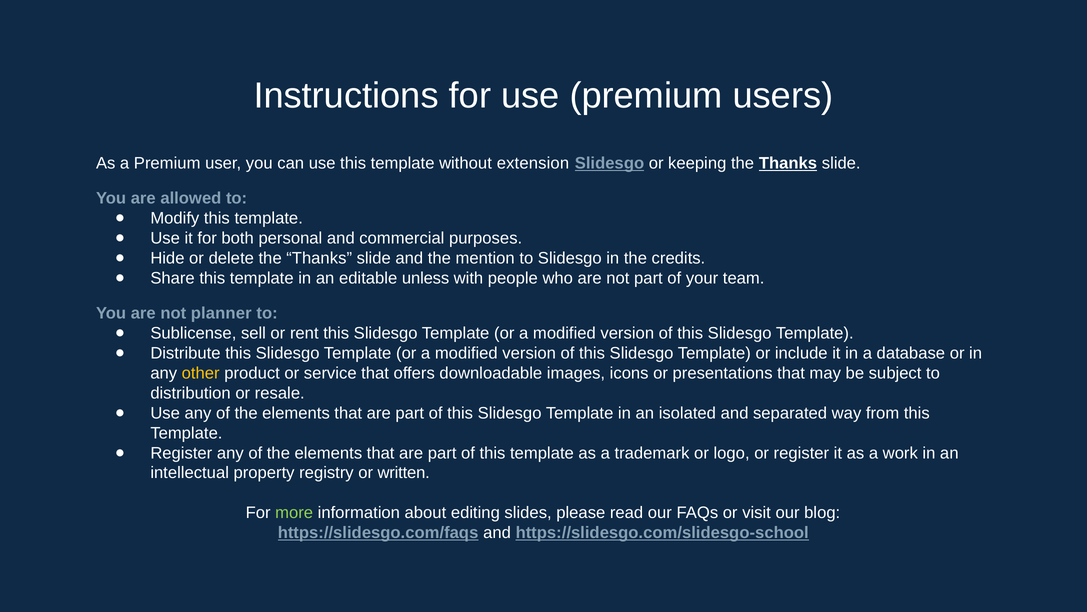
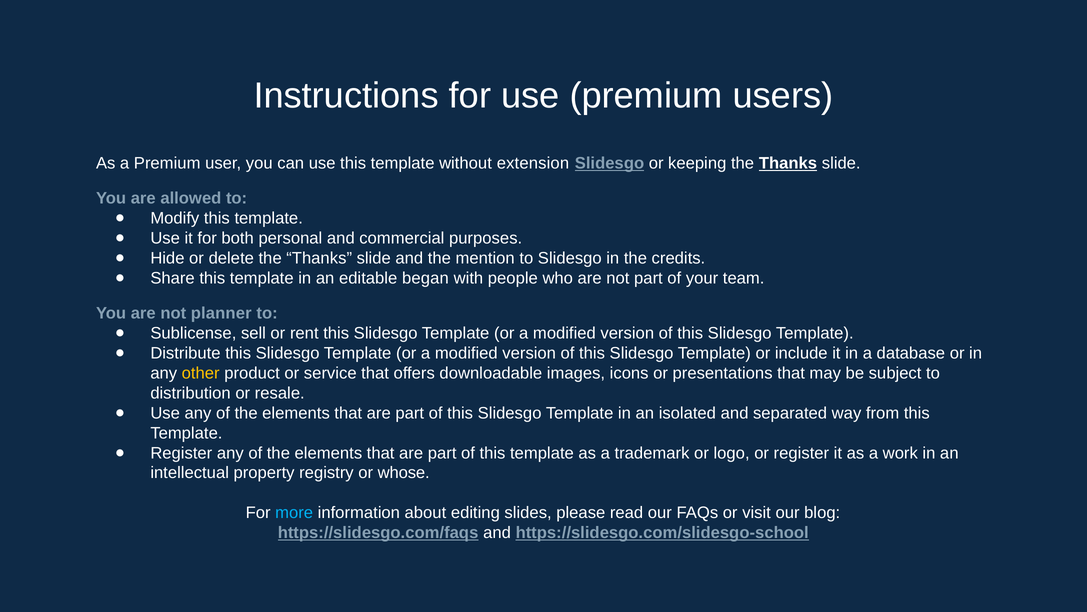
unless: unless -> began (425, 278)
written: written -> whose (404, 473)
more colour: light green -> light blue (294, 512)
